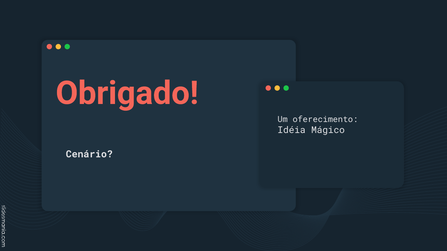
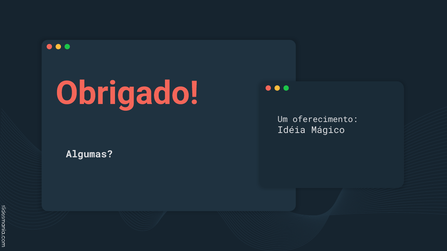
Cenário: Cenário -> Algumas (89, 154)
